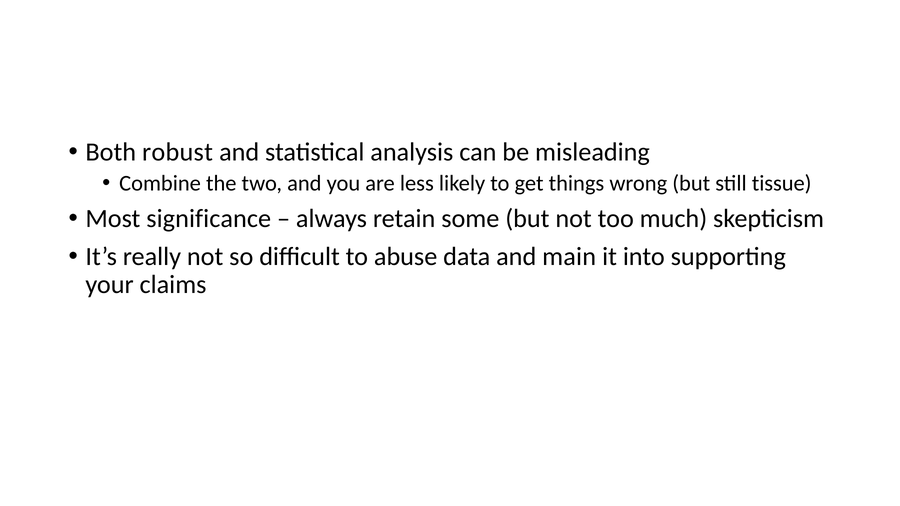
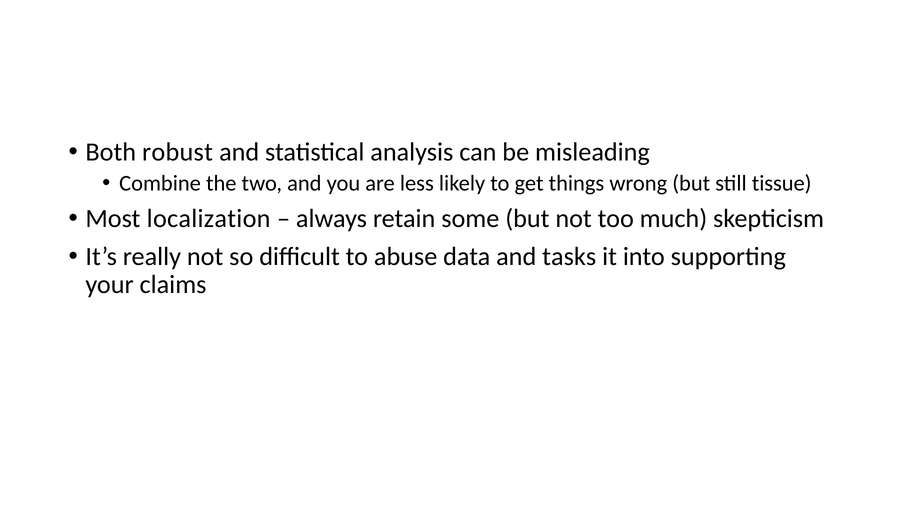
significance: significance -> localization (209, 219)
main: main -> tasks (569, 257)
